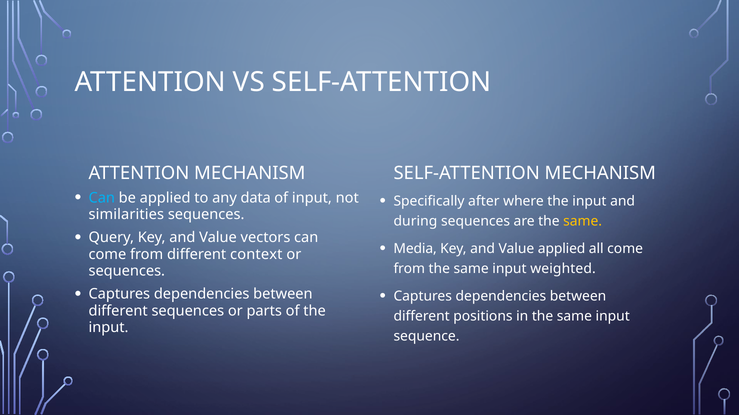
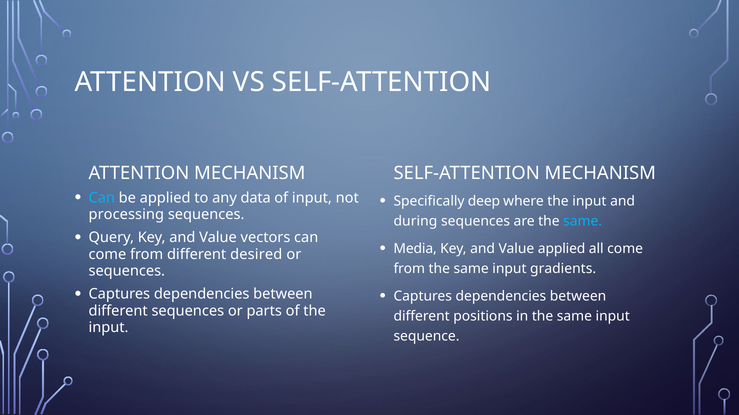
after: after -> deep (484, 202)
similarities: similarities -> processing (126, 215)
same colour: yellow -> light blue (583, 222)
context: context -> desired (256, 255)
weighted: weighted -> gradients (563, 269)
